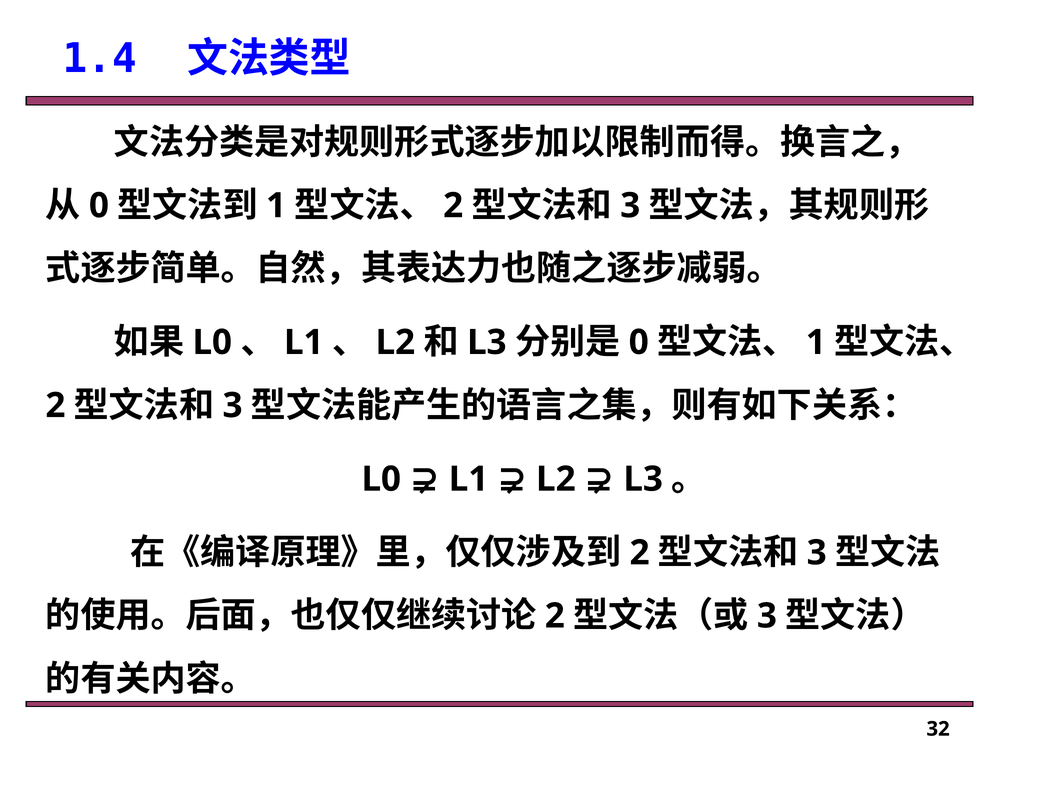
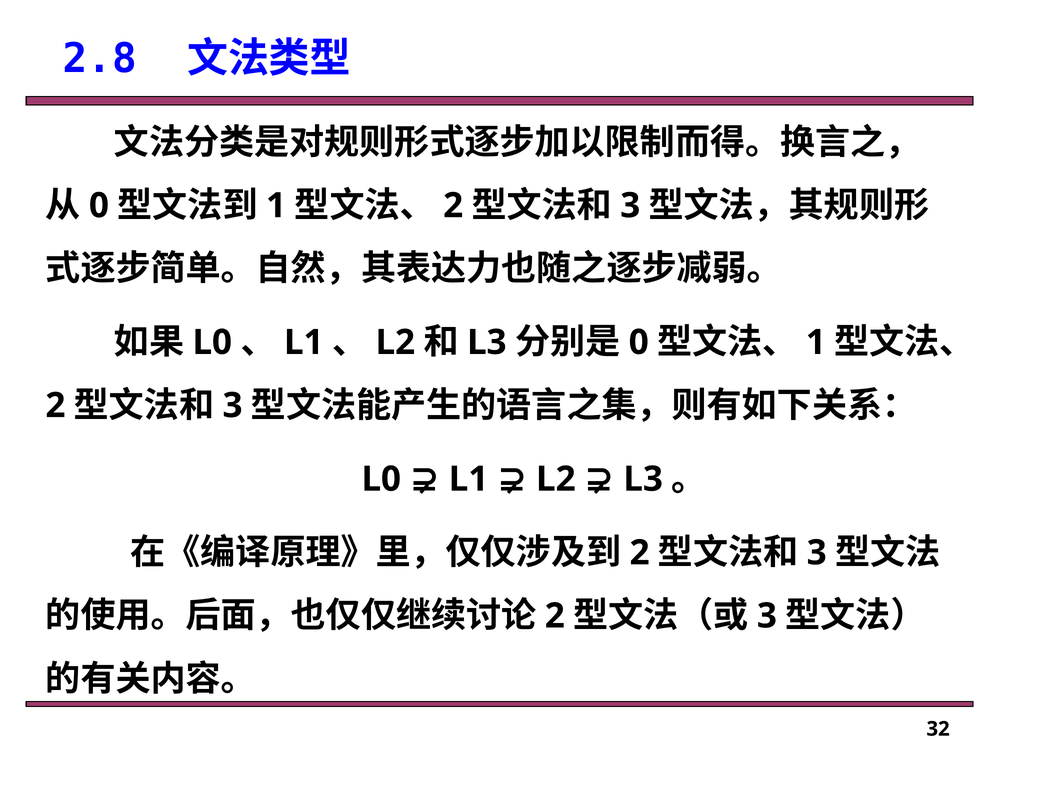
1.4: 1.4 -> 2.8 (100, 59)
